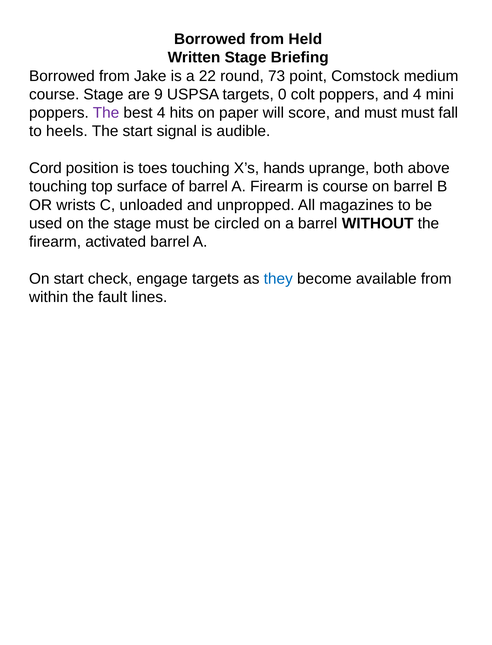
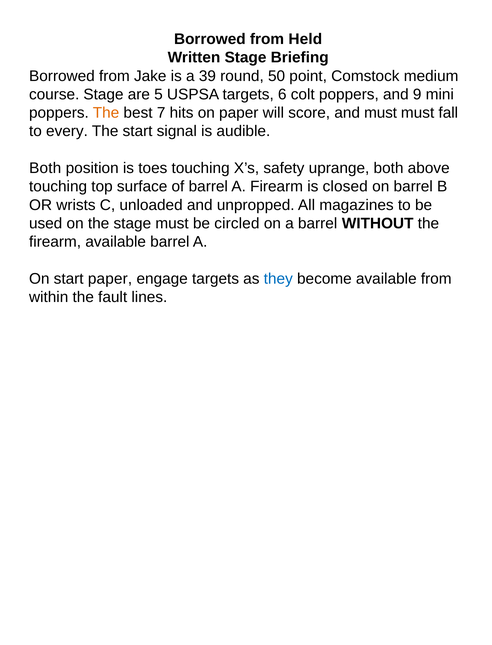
22: 22 -> 39 (207, 76)
73: 73 -> 50 (277, 76)
9: 9 -> 5 (158, 95)
0: 0 -> 6 (282, 95)
and 4: 4 -> 9 (417, 95)
The colour: purple -> orange (106, 113)
best 4: 4 -> 7 (161, 113)
heels: heels -> every (67, 131)
Cord: Cord -> Both (45, 168)
hands: hands -> safety (284, 168)
is course: course -> closed (345, 187)
firearm activated: activated -> available (116, 242)
start check: check -> paper (110, 279)
